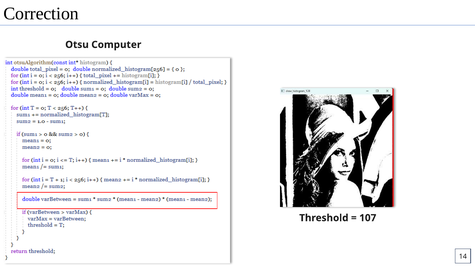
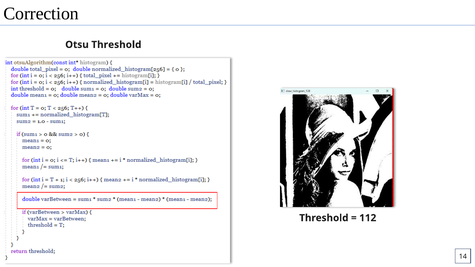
Otsu Computer: Computer -> Threshold (116, 45)
107: 107 -> 112 (368, 218)
